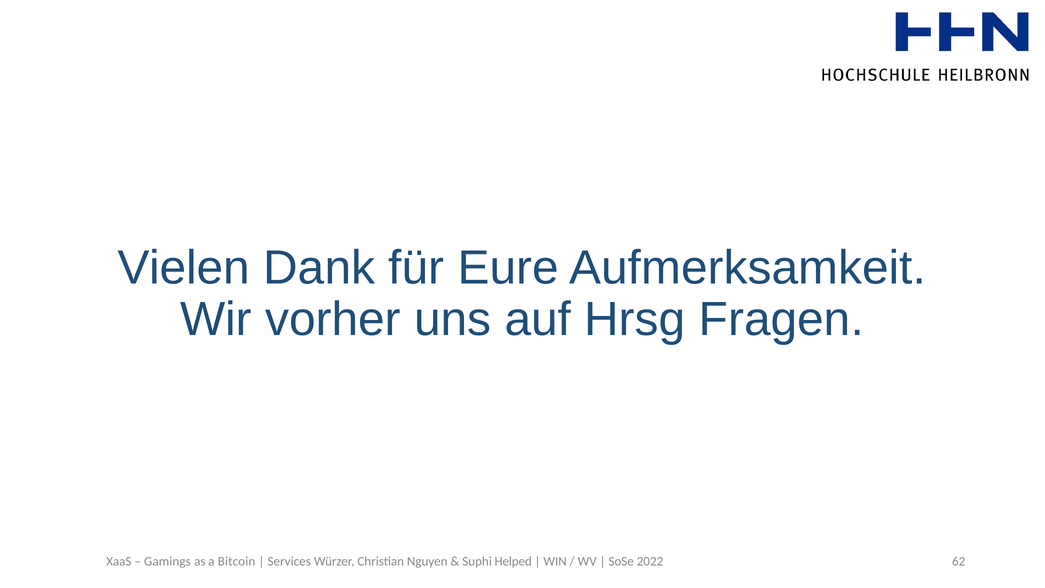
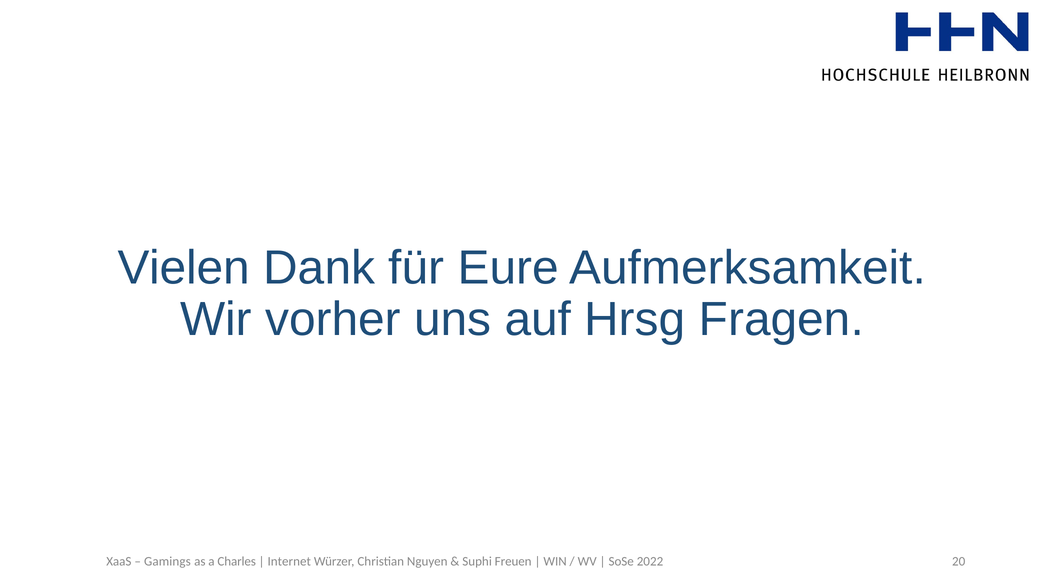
Bitcoin: Bitcoin -> Charles (237, 561)
Services: Services -> Internet (289, 561)
Helped: Helped -> Freuen (513, 561)
62: 62 -> 20 (959, 561)
